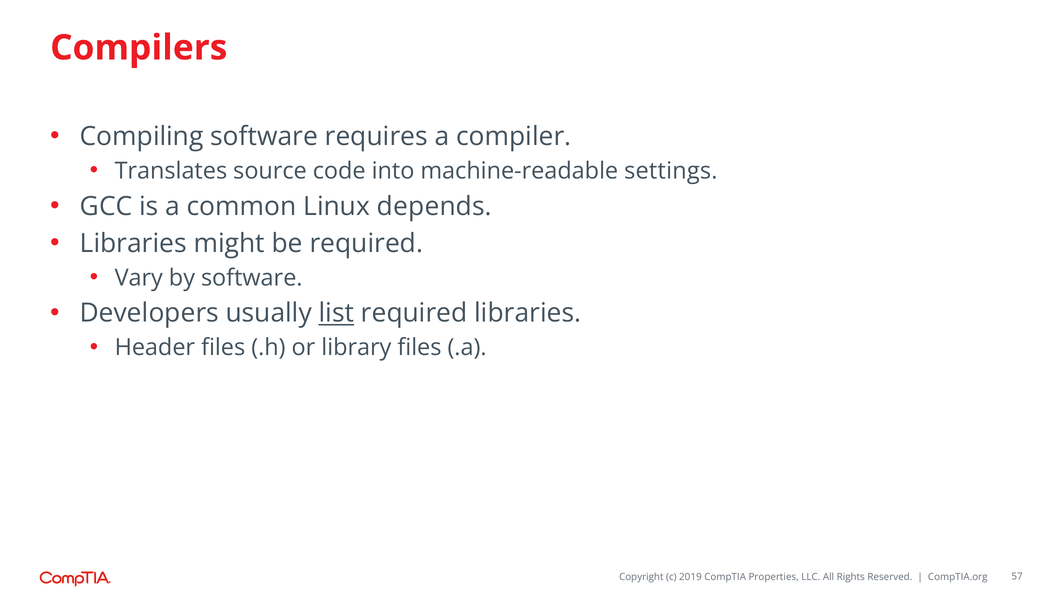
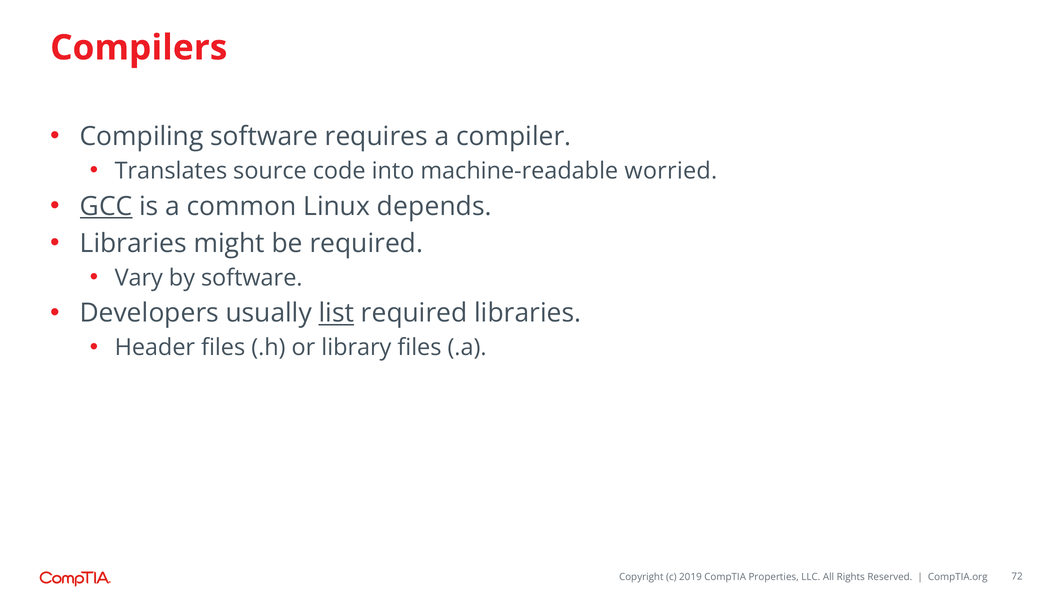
settings: settings -> worried (671, 171)
GCC underline: none -> present (106, 206)
57: 57 -> 72 (1017, 576)
